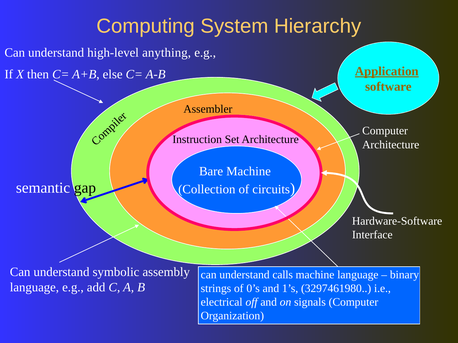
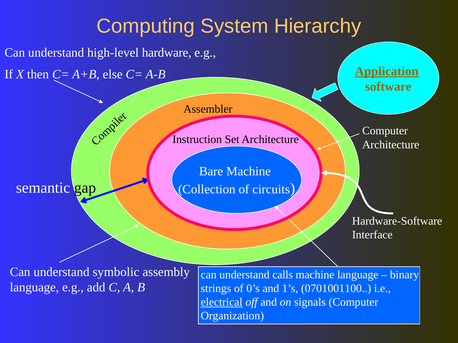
anything: anything -> hardware (167, 53)
3297461980: 3297461980 -> 0701001100 (336, 289)
electrical underline: none -> present (222, 302)
